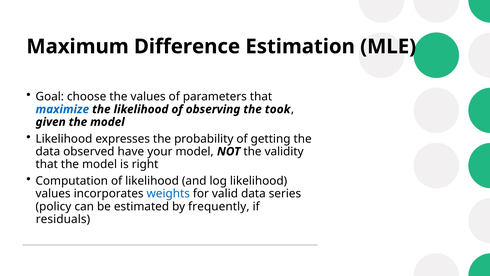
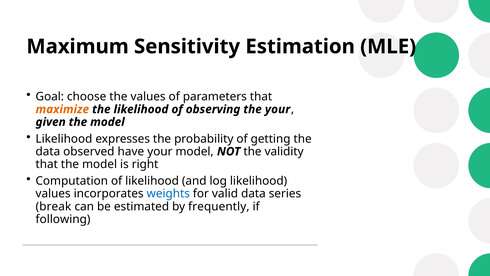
Difference: Difference -> Sensitivity (187, 46)
maximize colour: blue -> orange (62, 109)
the took: took -> your (278, 109)
policy: policy -> break (53, 206)
residuals: residuals -> following (63, 219)
